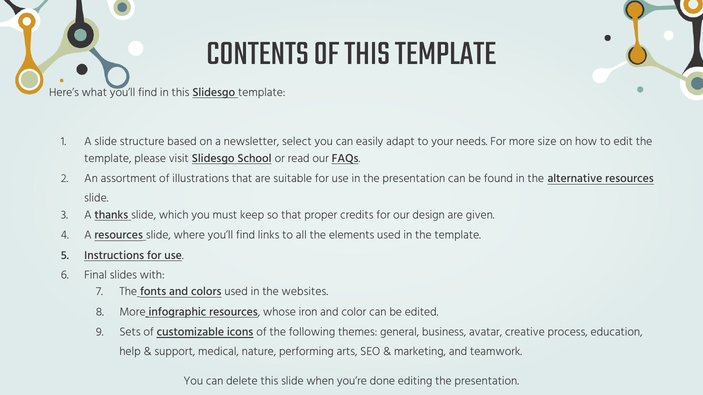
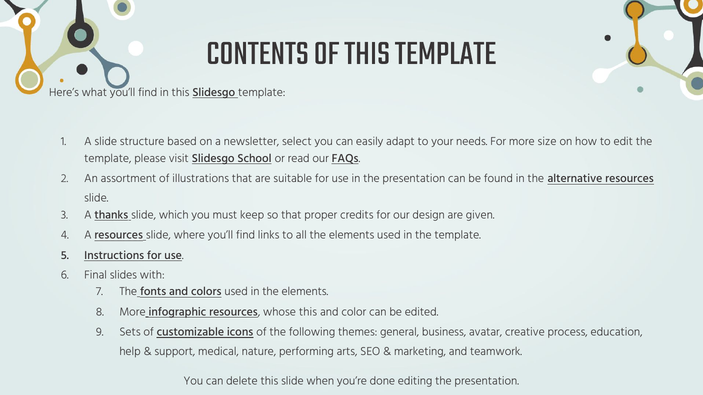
in the websites: websites -> elements (305, 292)
whose iron: iron -> this (308, 312)
